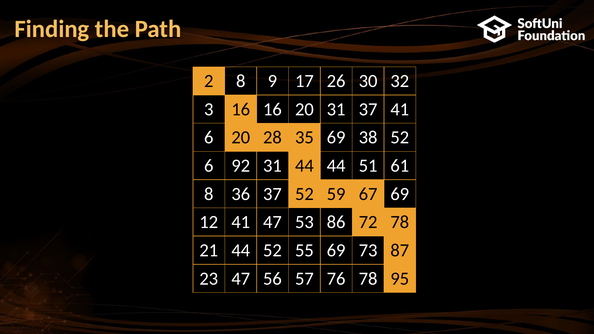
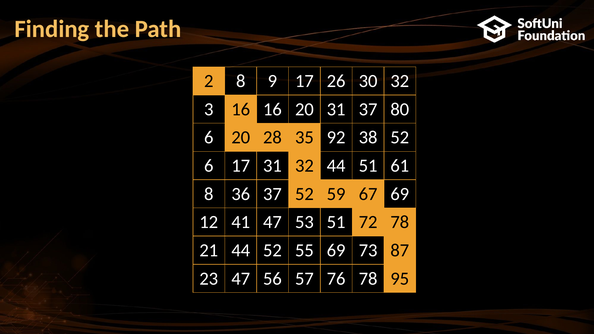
37 41: 41 -> 80 (400, 109)
35 69: 69 -> 92 (336, 138)
6 92: 92 -> 17 (241, 166)
31 44: 44 -> 32 (304, 166)
53 86: 86 -> 51 (336, 222)
